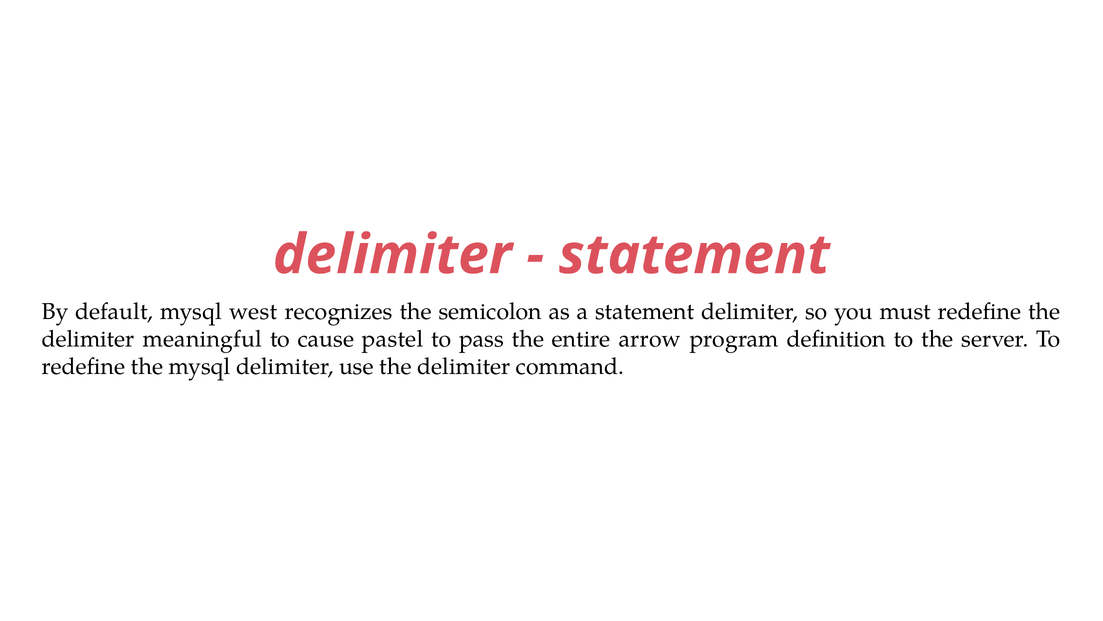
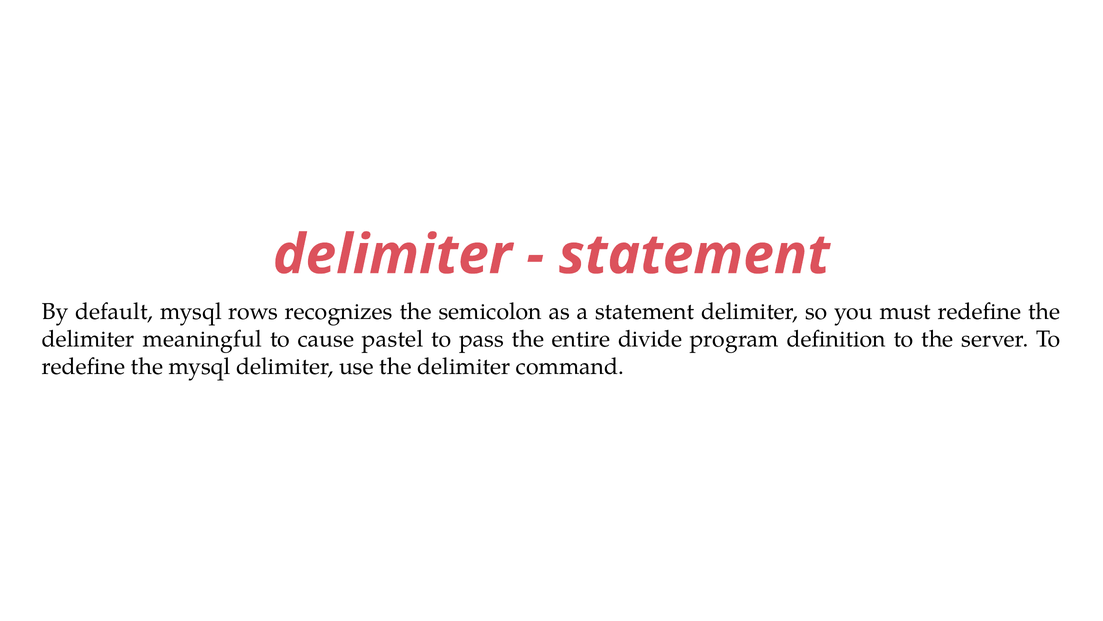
west: west -> rows (253, 311)
arrow: arrow -> divide (650, 339)
